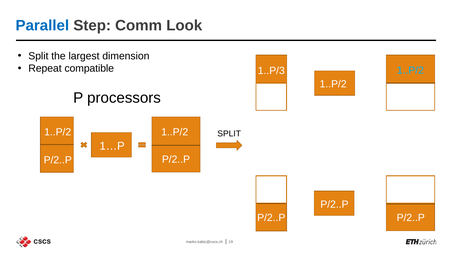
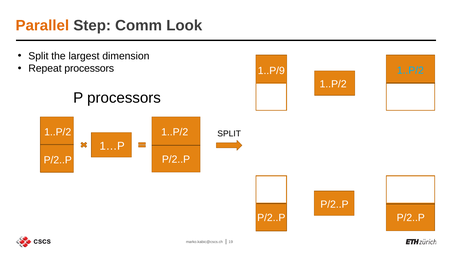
Parallel colour: blue -> orange (42, 26)
Repeat compatible: compatible -> processors (89, 69)
1..P/3: 1..P/3 -> 1..P/9 (271, 71)
